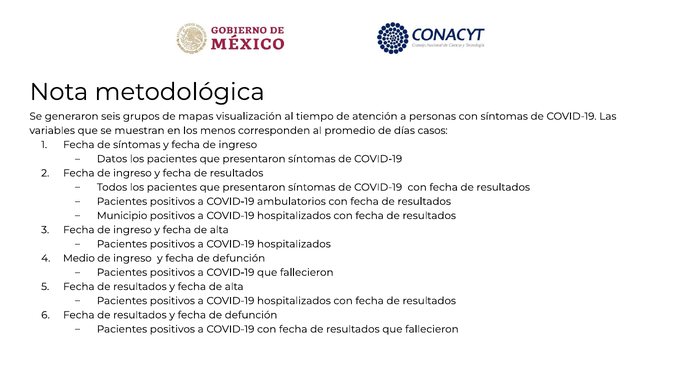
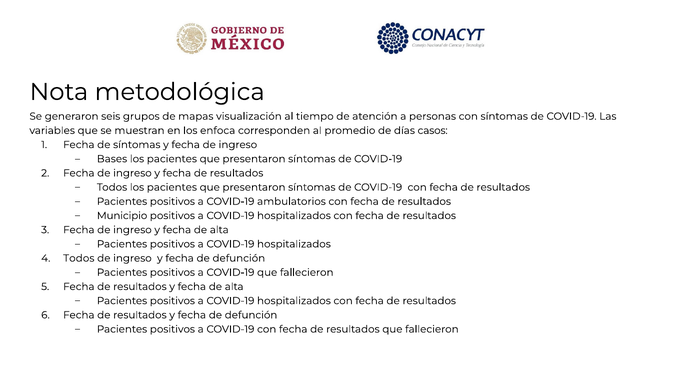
menos: menos -> enfoca (218, 131)
Datos: Datos -> Bases (112, 159)
Medio: Medio -> Todos (79, 258)
